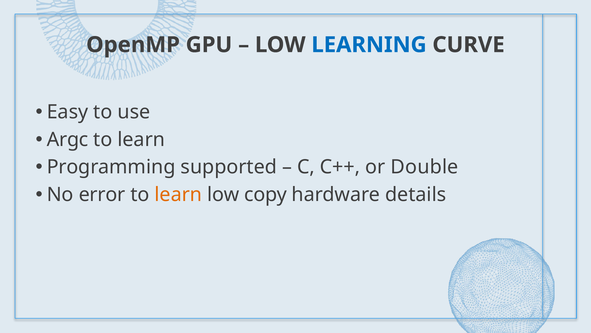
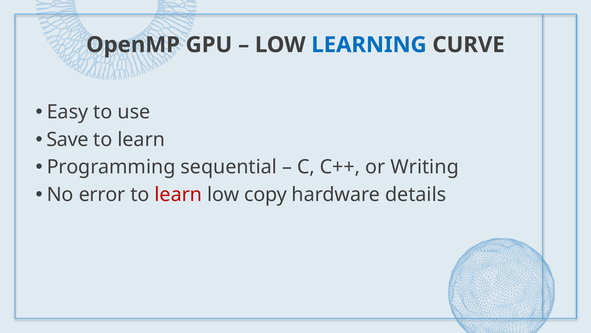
Argc: Argc -> Save (68, 139)
supported: supported -> sequential (229, 167)
Double: Double -> Writing (425, 167)
learn colour: orange -> red (178, 194)
